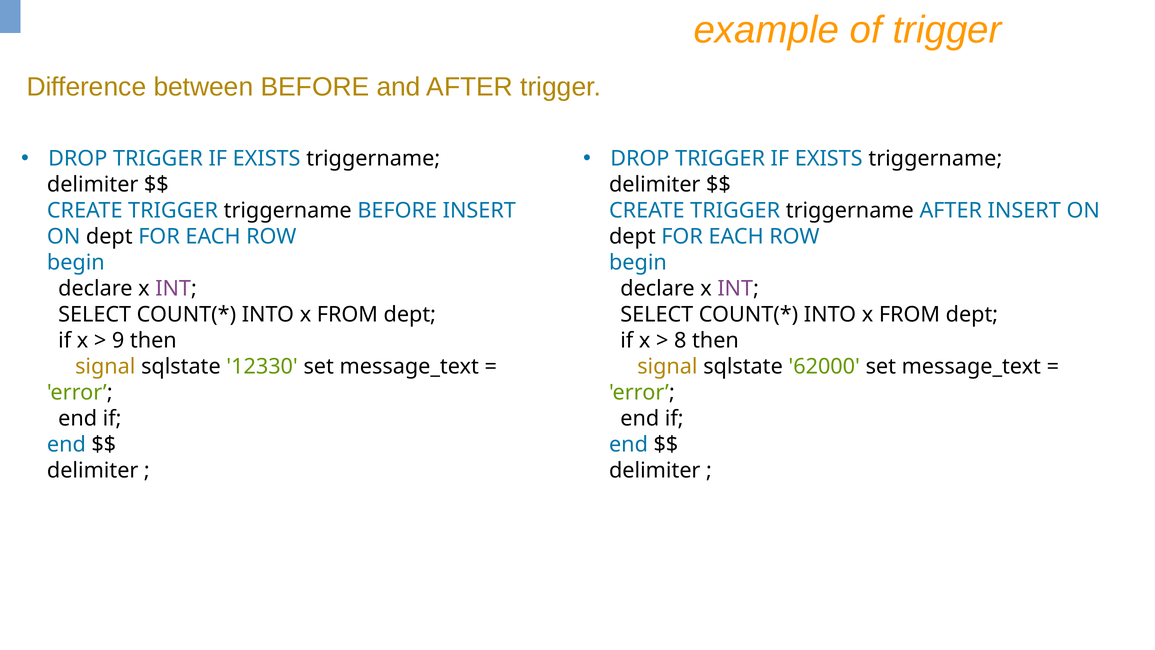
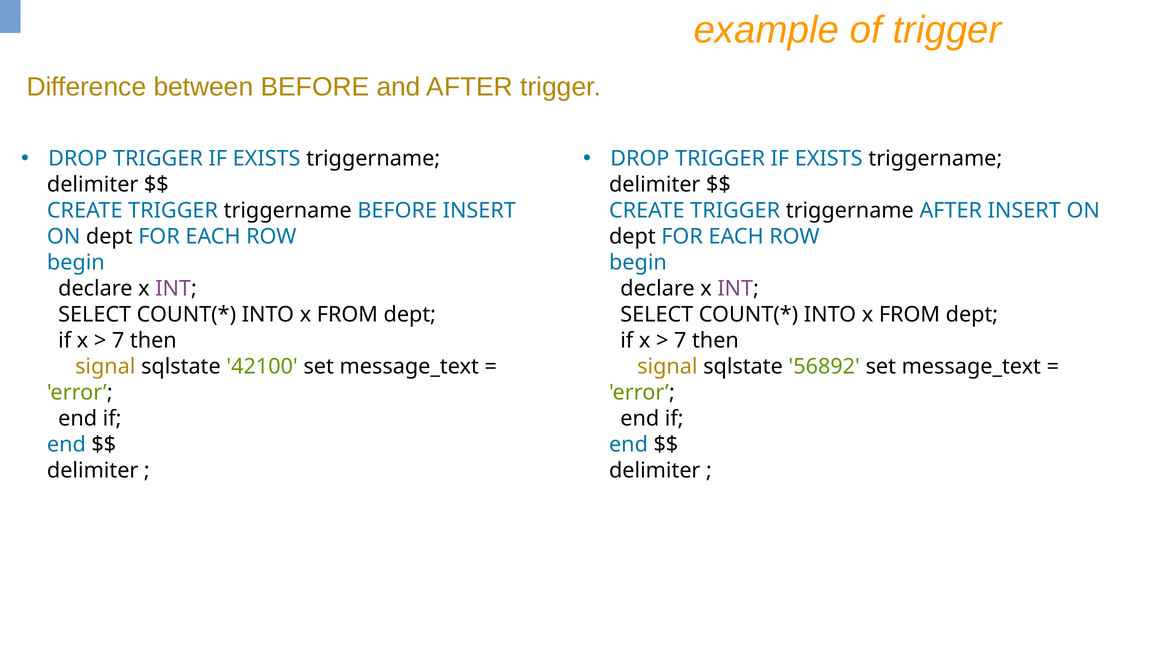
9: 9 -> 7 (118, 340)
8: 8 -> 7 (680, 340)
12330: 12330 -> 42100 (262, 366)
62000: 62000 -> 56892 (824, 366)
